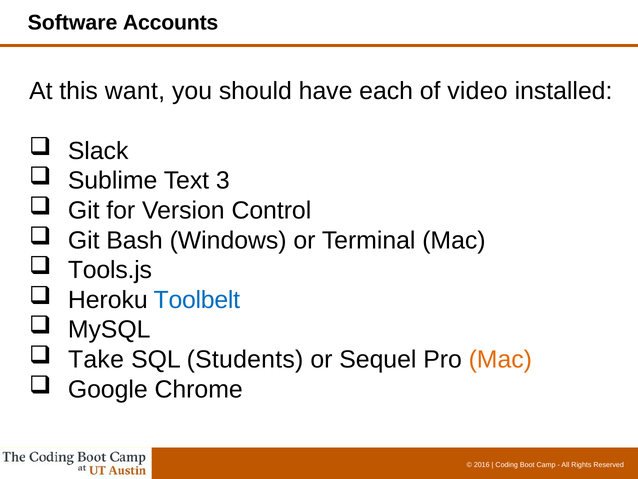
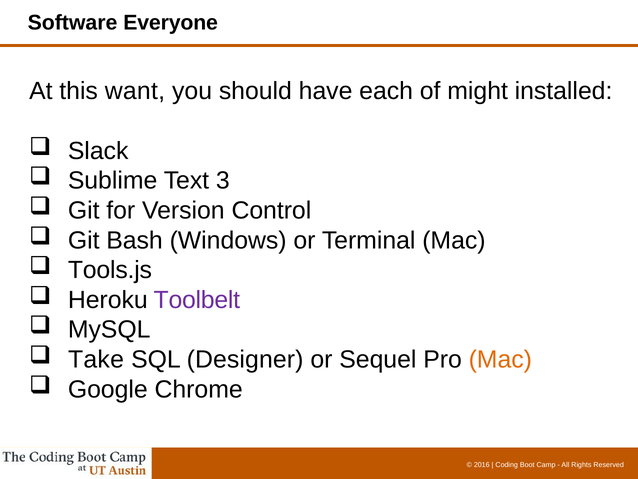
Accounts: Accounts -> Everyone (171, 23)
video: video -> might (478, 91)
Toolbelt colour: blue -> purple (197, 300)
Students: Students -> Designer (245, 359)
